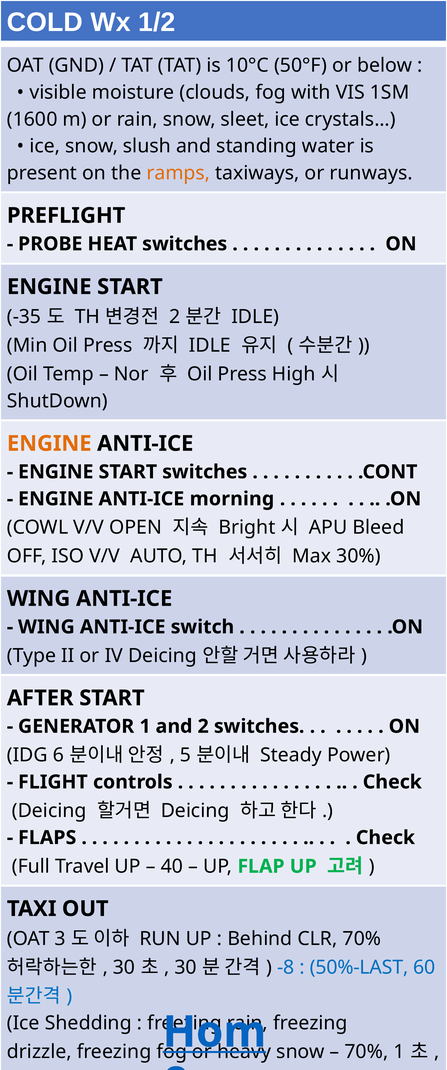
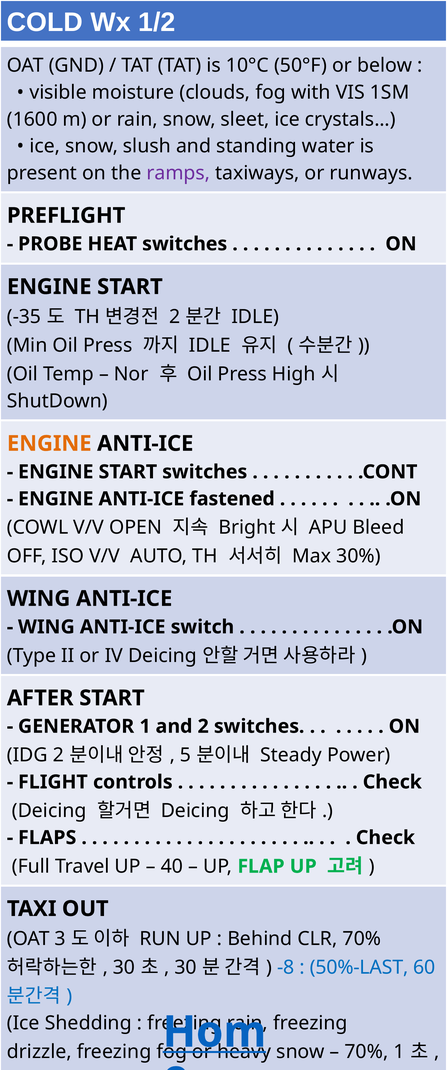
ramps colour: orange -> purple (178, 173)
morning: morning -> fastened (232, 499)
IDG 6: 6 -> 2 (58, 755)
